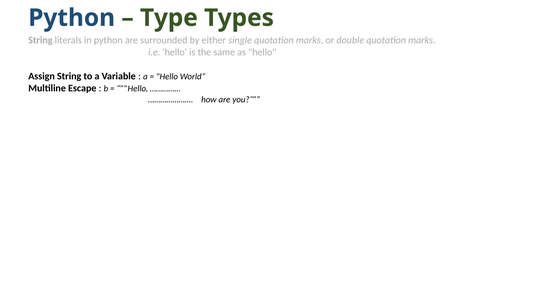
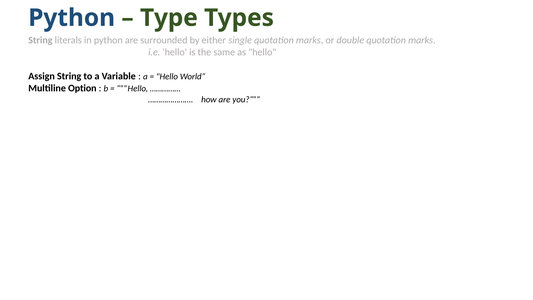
Escape: Escape -> Option (82, 88)
